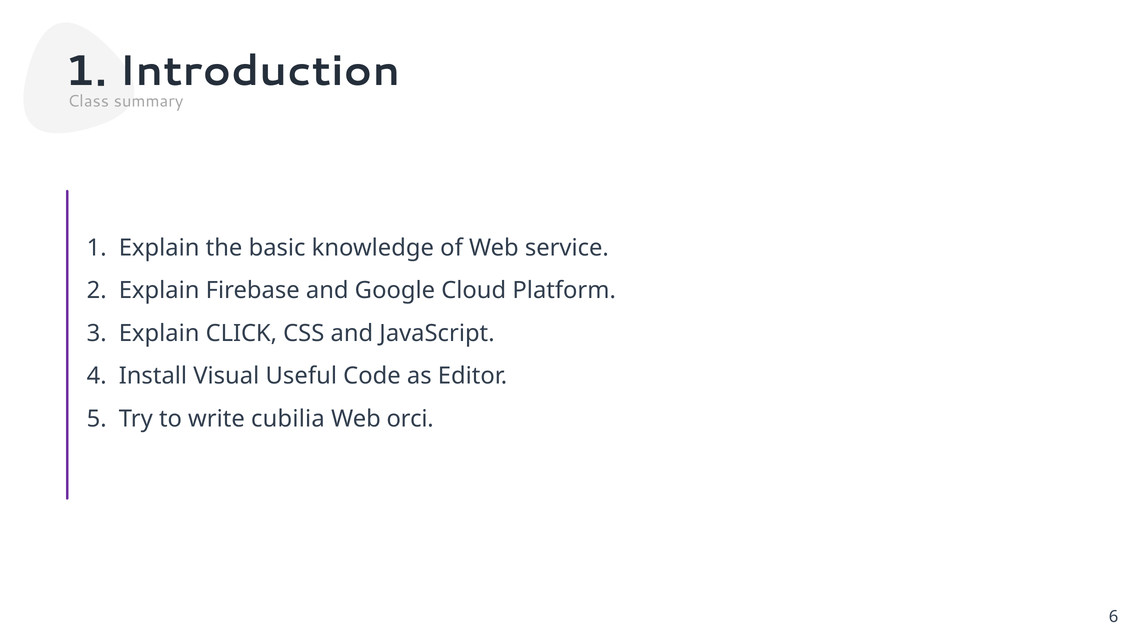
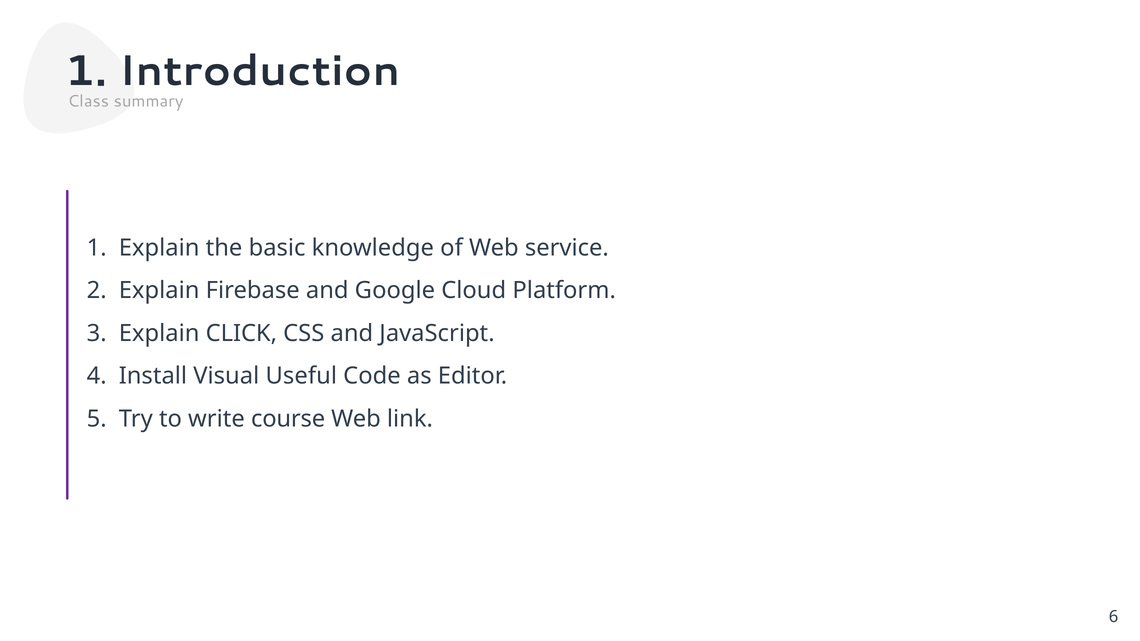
cubilia: cubilia -> course (288, 419)
orci: orci -> link (410, 419)
